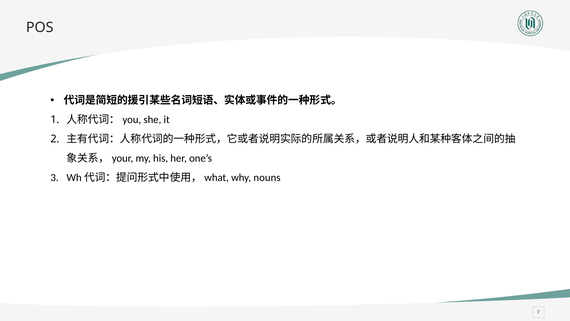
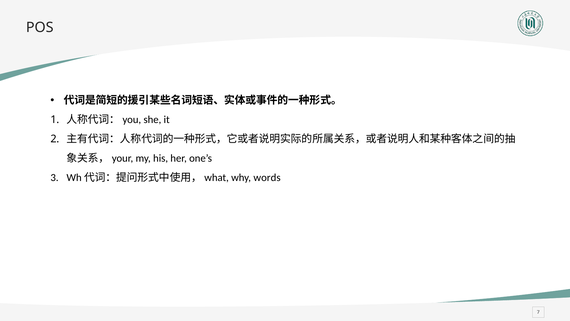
nouns: nouns -> words (267, 177)
